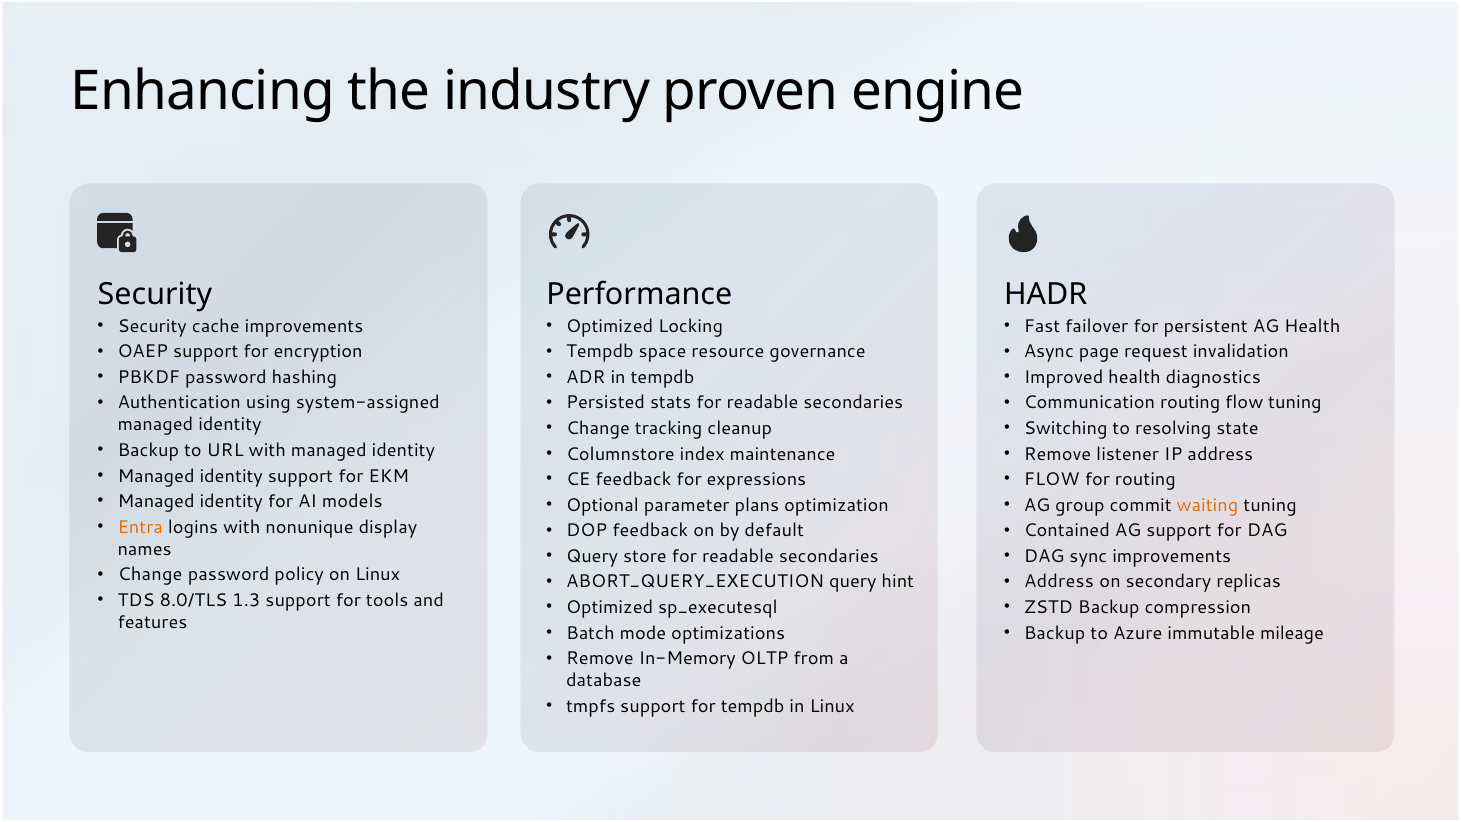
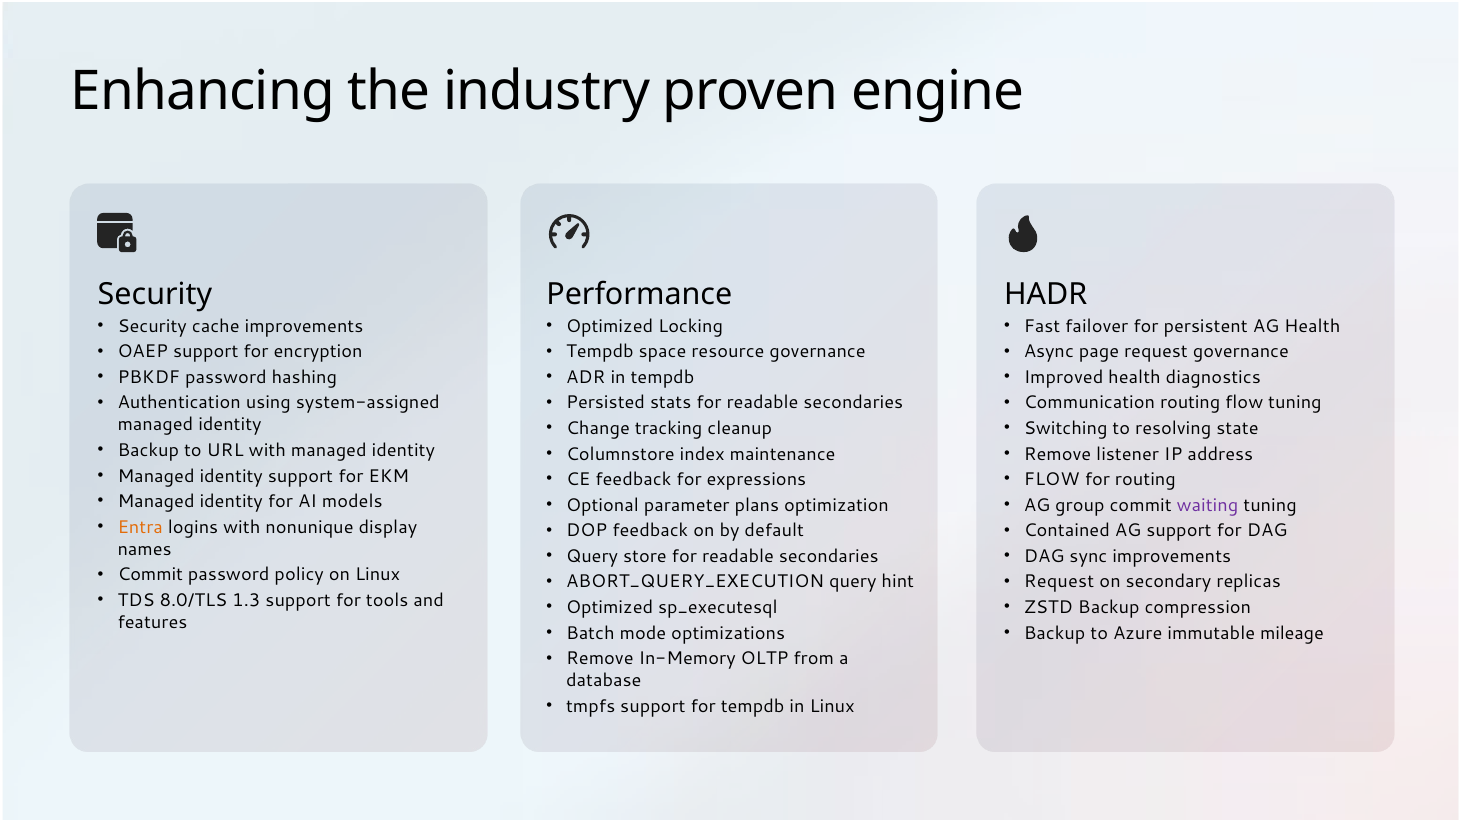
request invalidation: invalidation -> governance (1241, 352)
waiting colour: orange -> purple (1208, 505)
Change: Change -> Commit (150, 575)
Address: Address -> Request (1059, 582)
